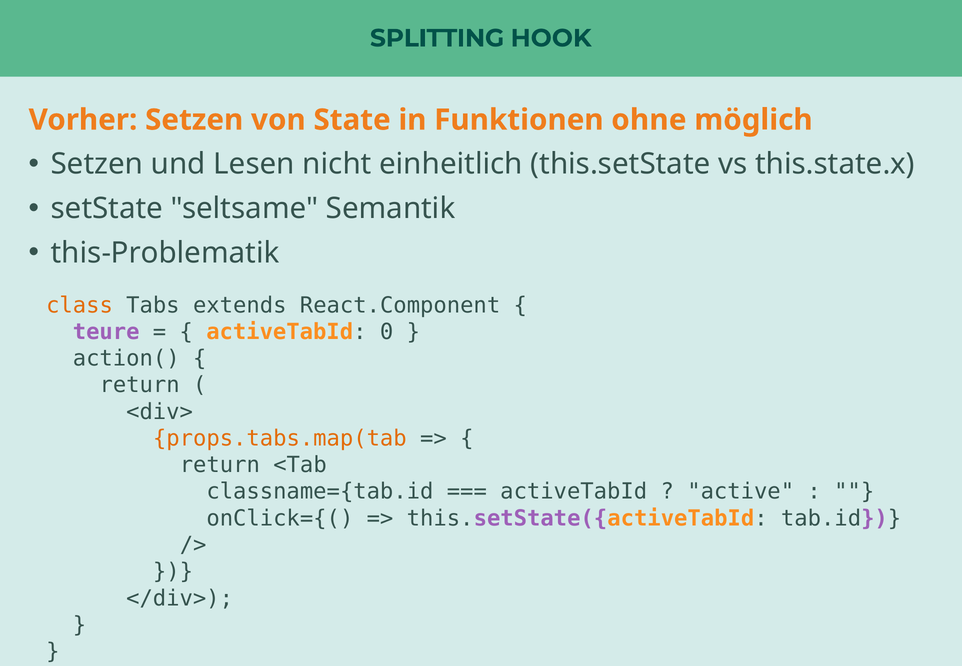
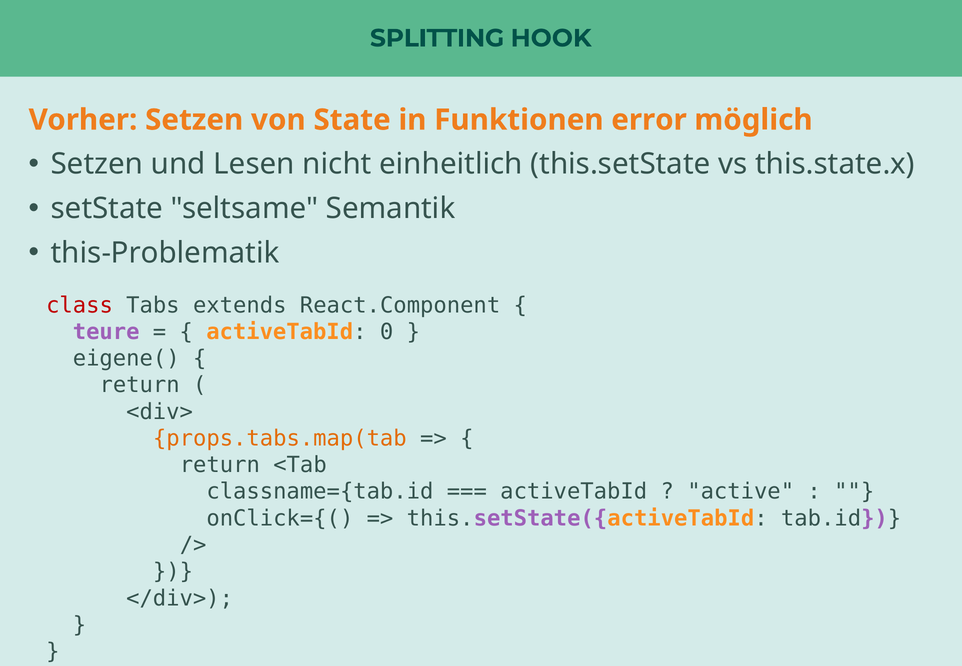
ohne: ohne -> error (649, 120)
class colour: orange -> red (80, 305)
action(: action( -> eigene( (126, 358)
